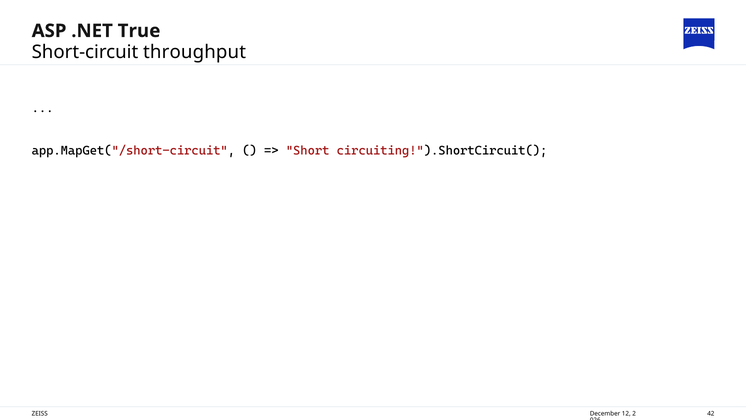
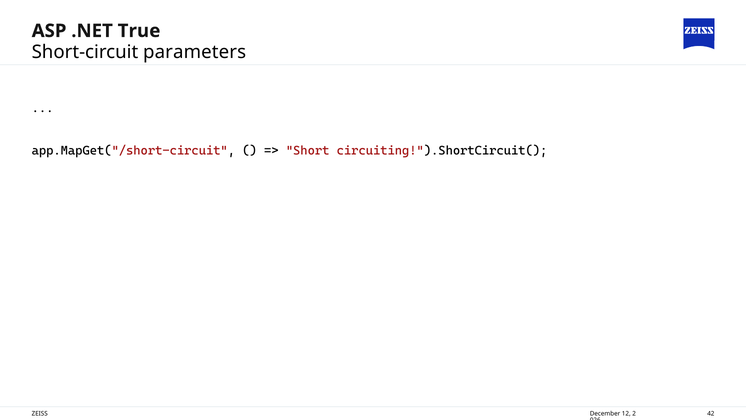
throughput: throughput -> parameters (195, 52)
